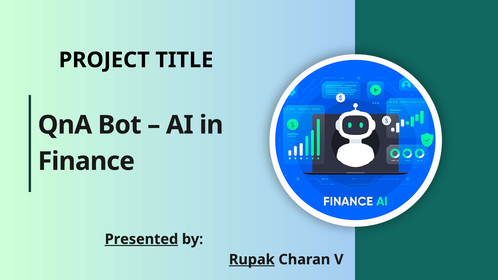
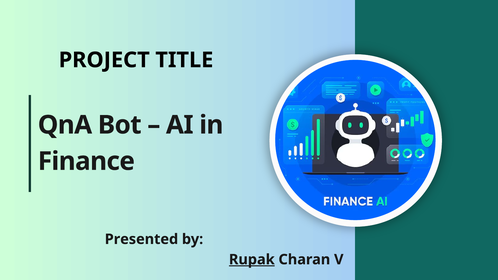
Presented underline: present -> none (141, 239)
